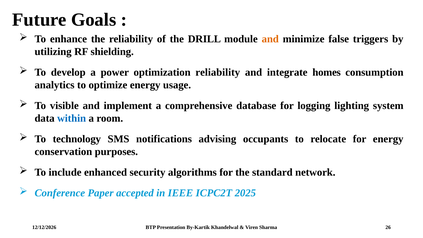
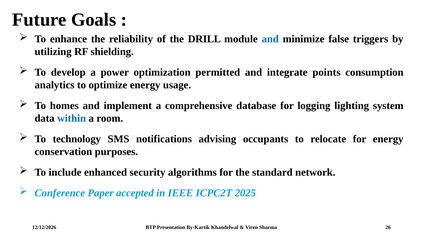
and colour: orange -> blue (270, 39)
optimization reliability: reliability -> permitted (218, 72)
homes: homes -> points (327, 72)
visible: visible -> homes (64, 106)
